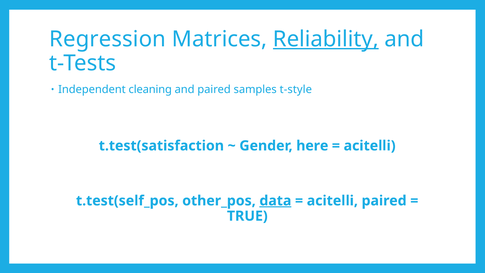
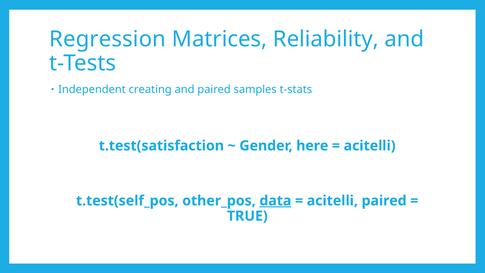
Reliability underline: present -> none (326, 39)
cleaning: cleaning -> creating (150, 90)
t-style: t-style -> t-stats (296, 90)
